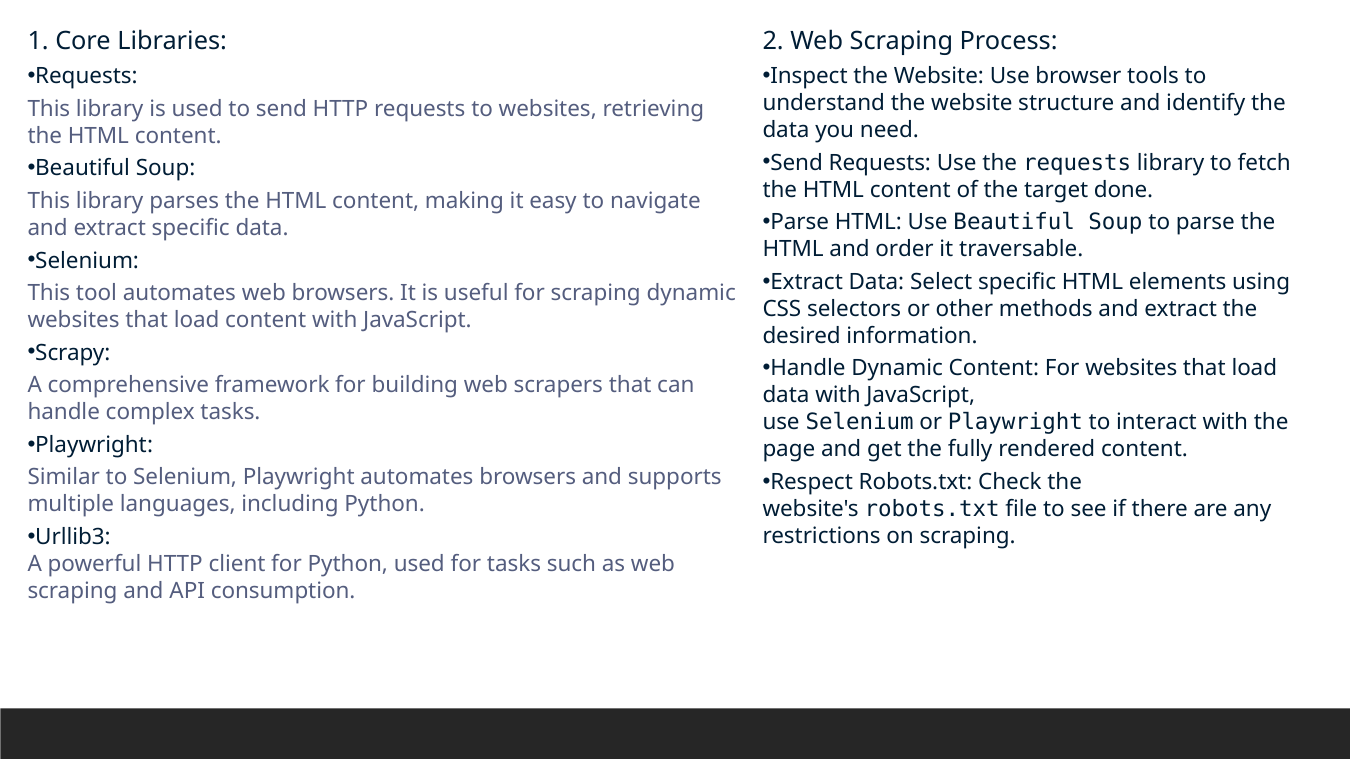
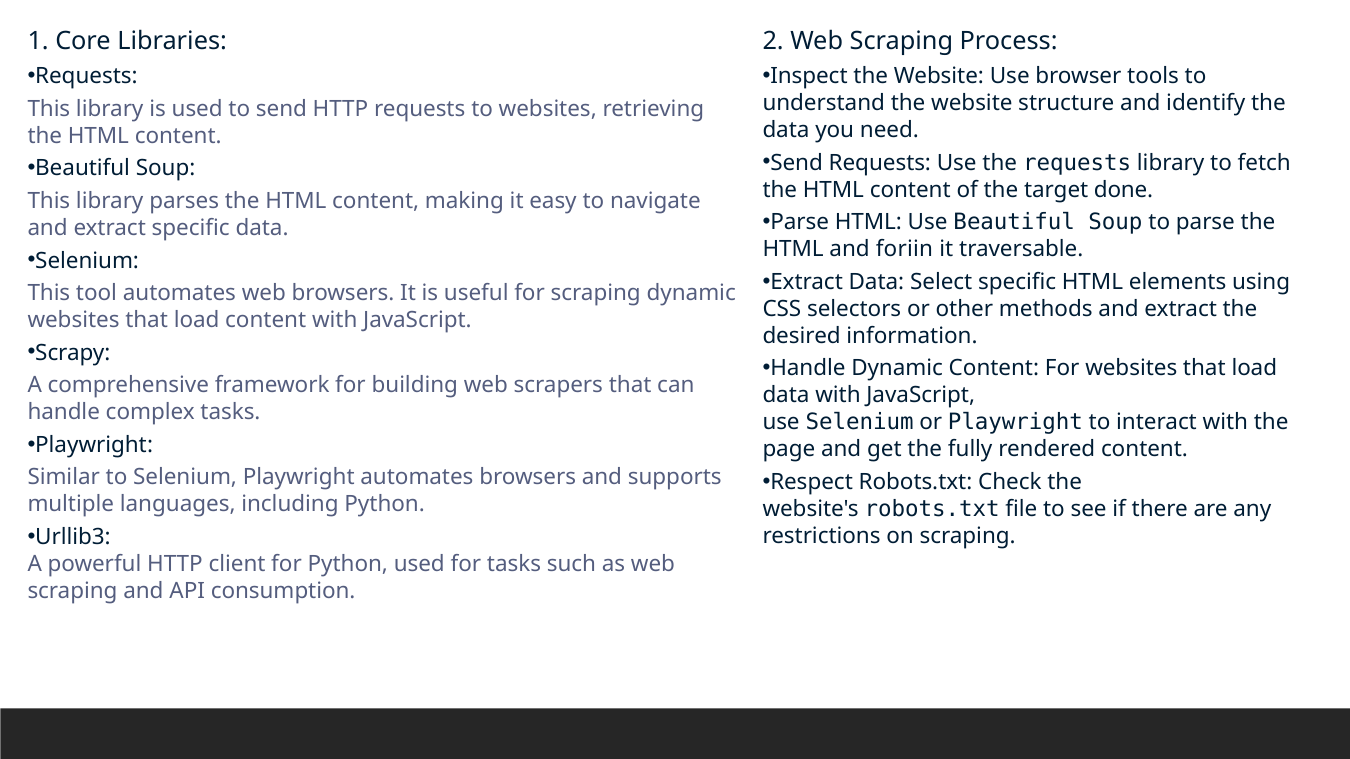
order: order -> foriin (904, 250)
